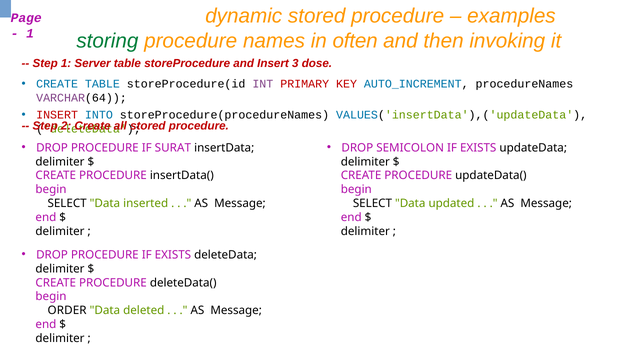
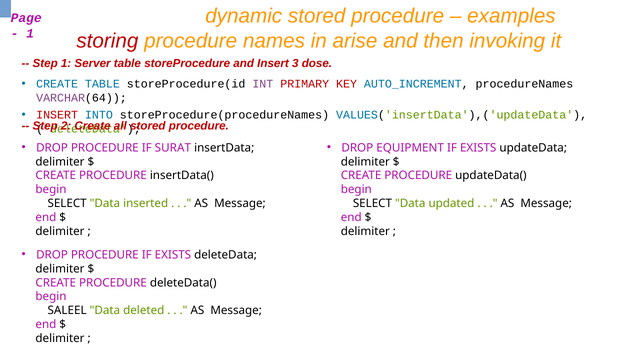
storing colour: green -> red (107, 41)
often: often -> arise (355, 41)
SEMICOLON: SEMICOLON -> EQUIPMENT (410, 148)
ORDER: ORDER -> SALEEL (67, 310)
